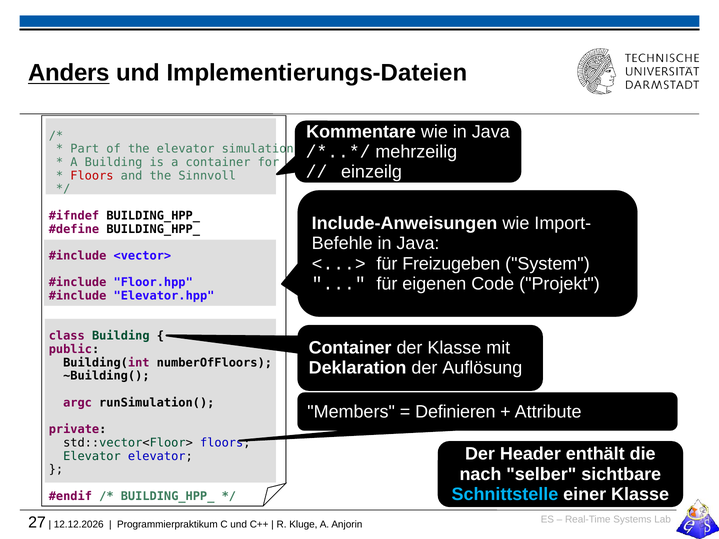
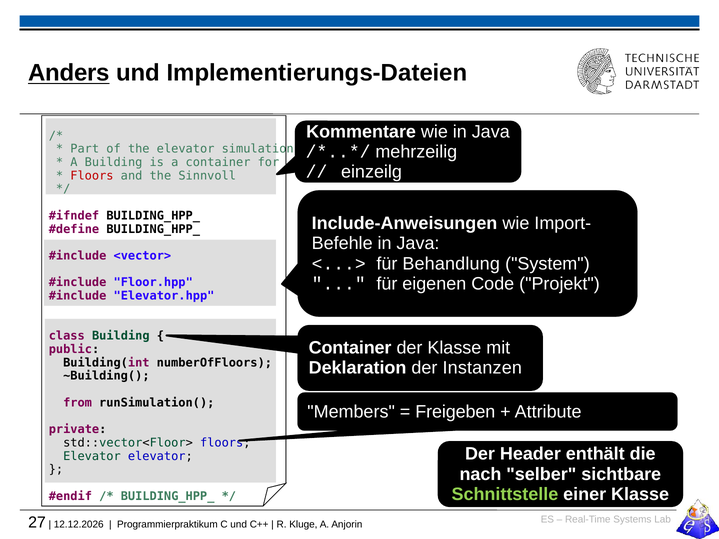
Freizugeben: Freizugeben -> Behandlung (451, 264)
Auflösung: Auflösung -> Instanzen (482, 368)
argc: argc -> from (78, 403)
Definieren: Definieren -> Freigeben (455, 412)
Schnittstelle colour: light blue -> light green (505, 494)
